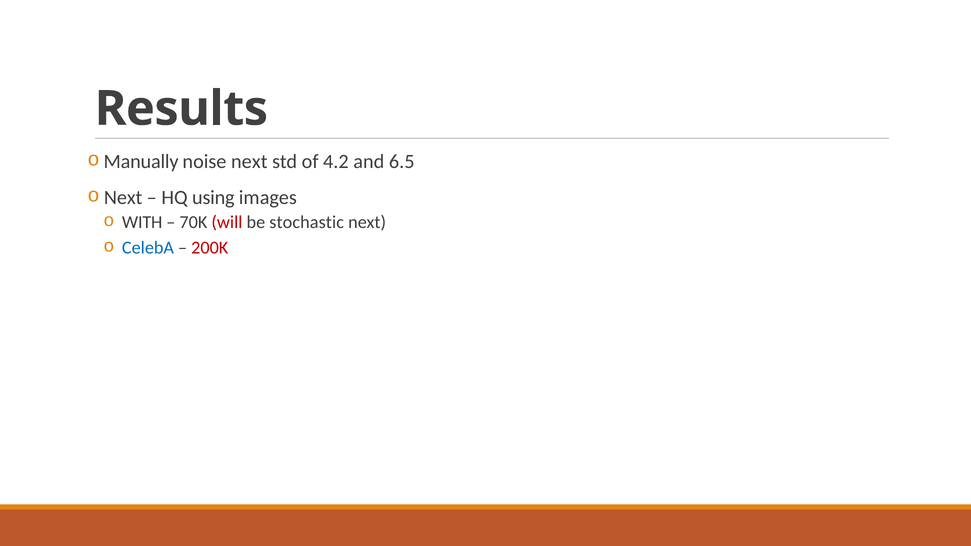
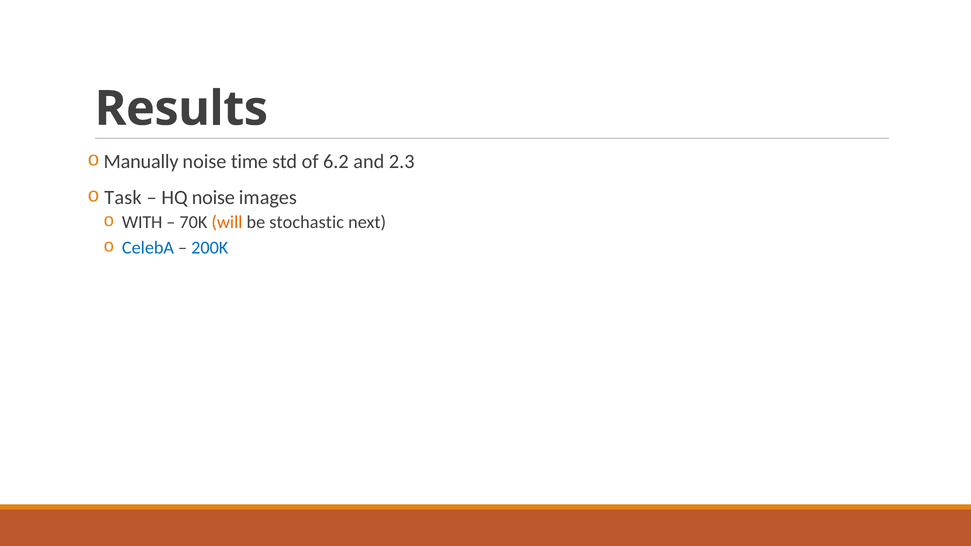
noise next: next -> time (249, 161)
4.2: 4.2 -> 6.2 (336, 161)
6.5: 6.5 -> 2.3 (402, 161)
Next: Next -> Task (123, 197)
HQ using: using -> noise (213, 197)
will colour: red -> orange (227, 222)
200K colour: red -> blue (210, 248)
